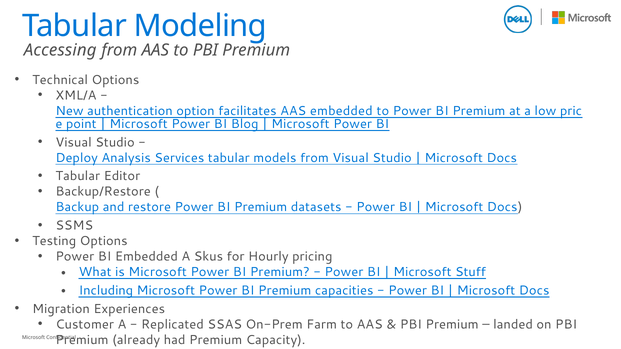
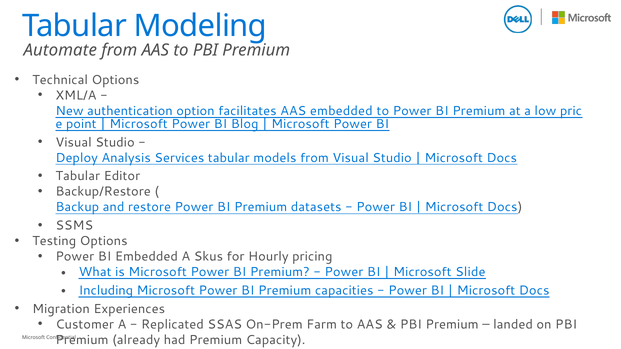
Accessing: Accessing -> Automate (60, 50)
Stuff: Stuff -> Slide (470, 272)
